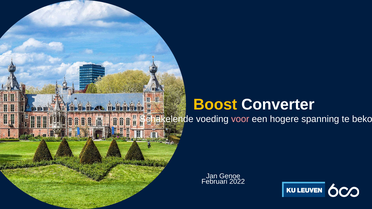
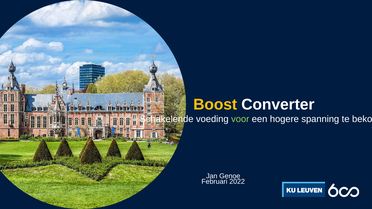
voor colour: pink -> light green (240, 119)
